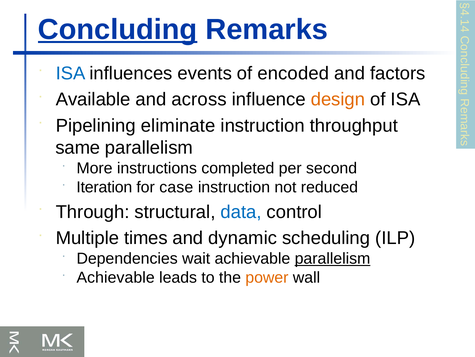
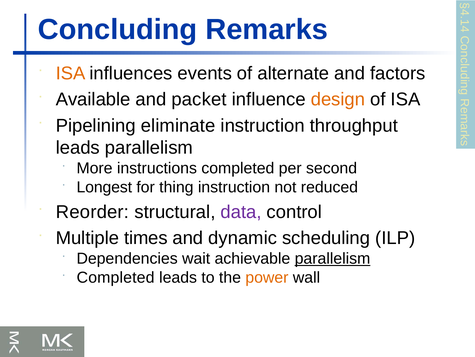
Concluding underline: present -> none (118, 29)
ISA colour: blue -> orange (71, 73)
encoded: encoded -> alternate (293, 73)
across: across -> packet (199, 99)
same: same -> leads (78, 147)
Iteration: Iteration -> Longest (104, 187)
case: case -> thing (176, 187)
Through: Through -> Reorder (93, 212)
data colour: blue -> purple (241, 212)
Achievable: Achievable -> Completed (116, 277)
